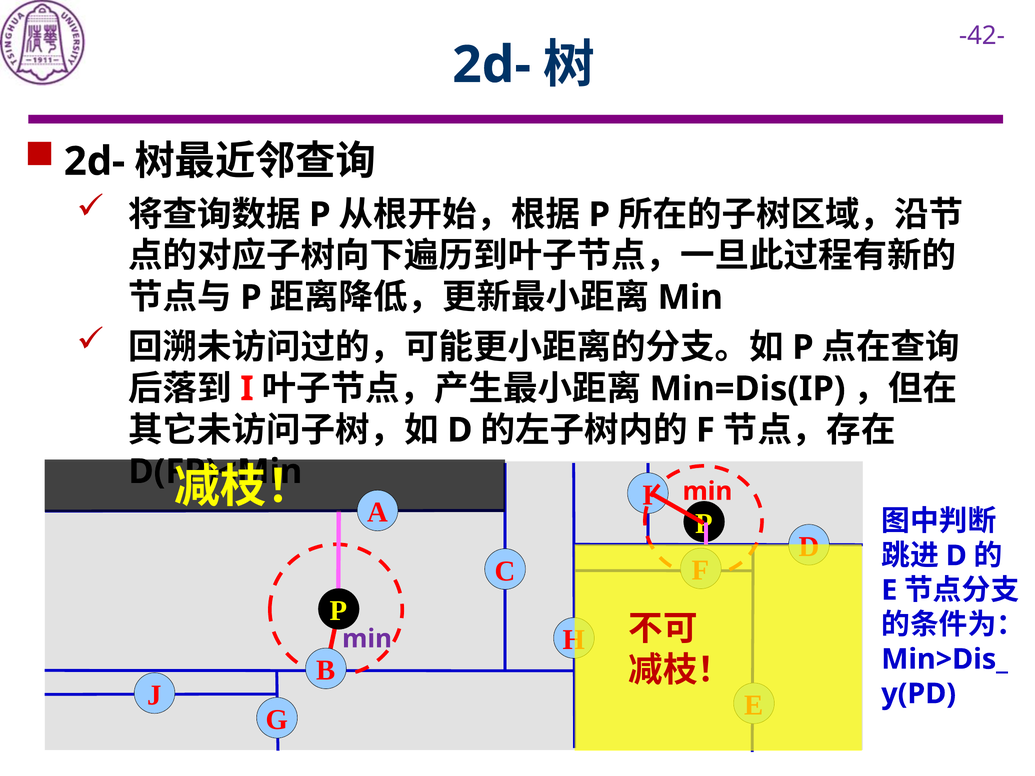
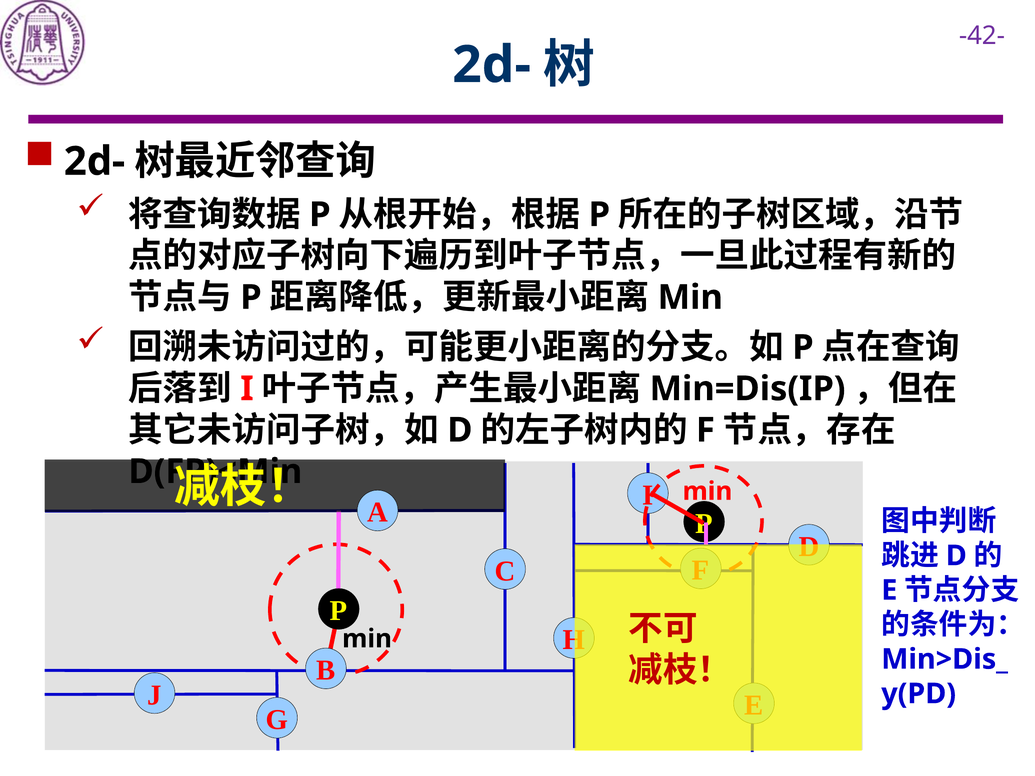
min colour: purple -> black (367, 639)
